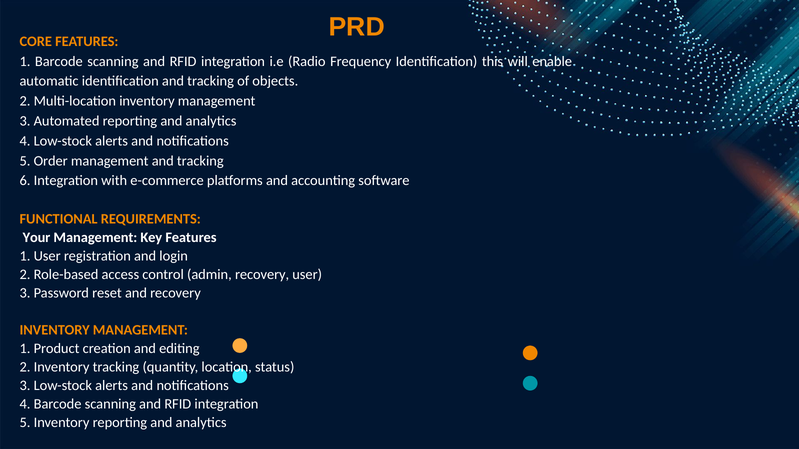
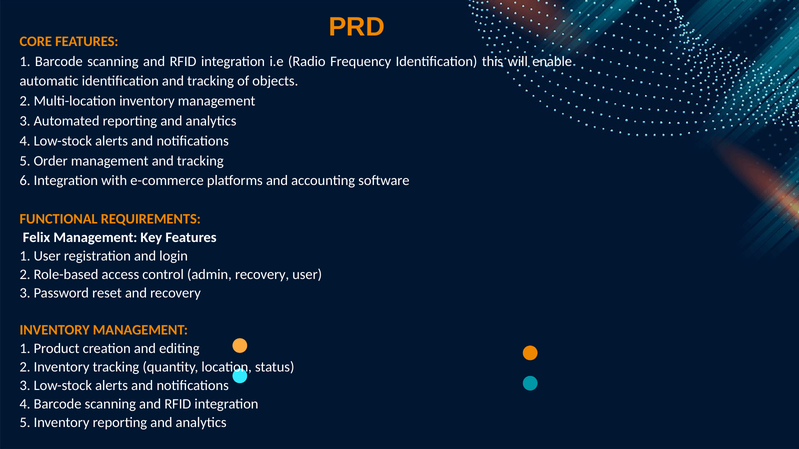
Your: Your -> Felix (36, 238)
